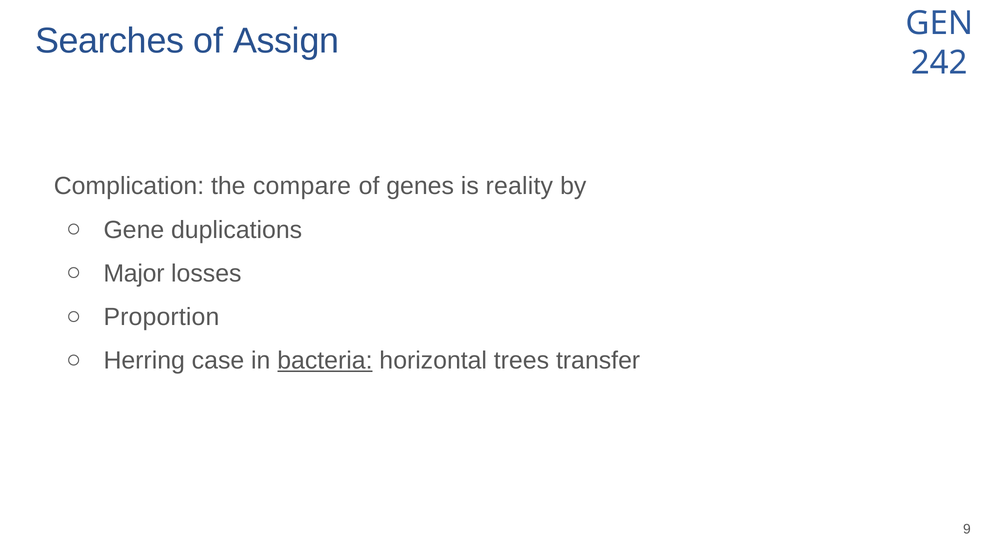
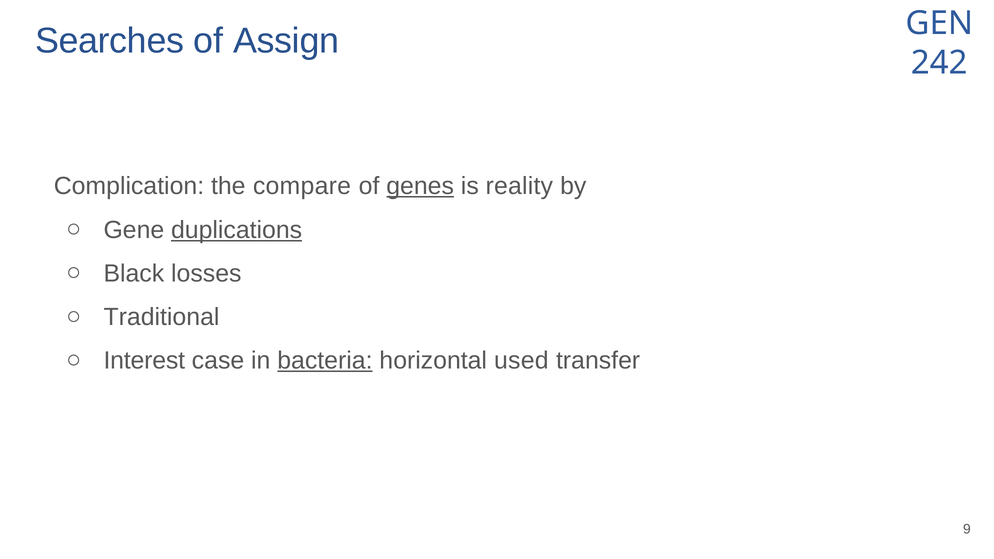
genes underline: none -> present (420, 186)
duplications underline: none -> present (237, 230)
Major: Major -> Black (134, 274)
Proportion: Proportion -> Traditional (161, 317)
Herring: Herring -> Interest (144, 361)
trees: trees -> used (521, 361)
